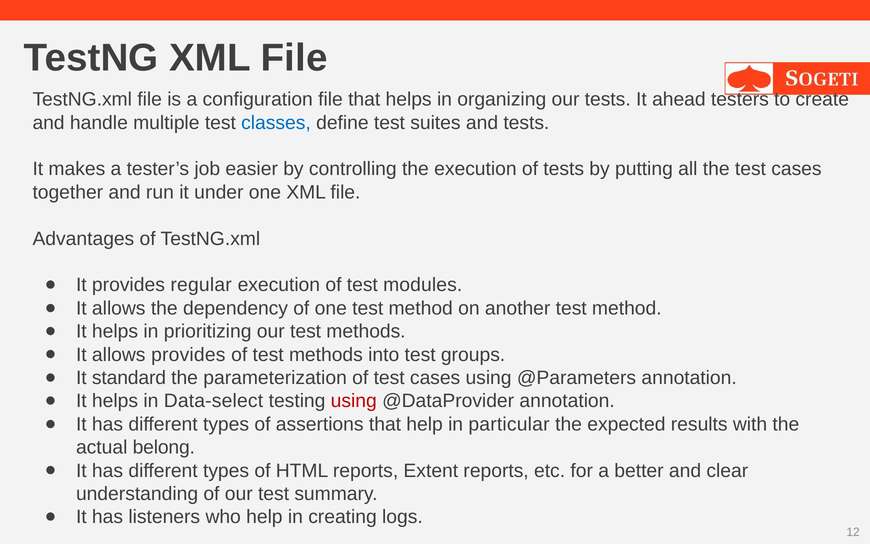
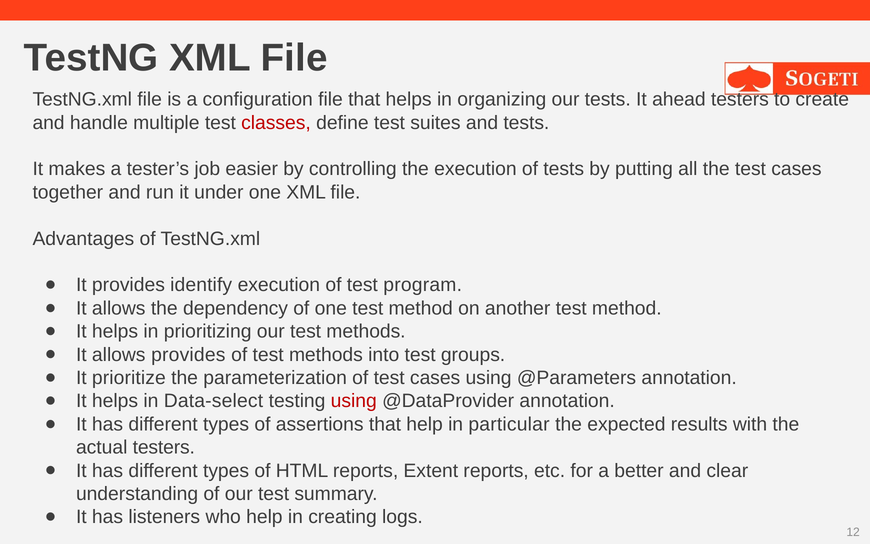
classes colour: blue -> red (276, 123)
regular: regular -> identify (201, 285)
modules: modules -> program (423, 285)
standard: standard -> prioritize (129, 378)
actual belong: belong -> testers (164, 447)
